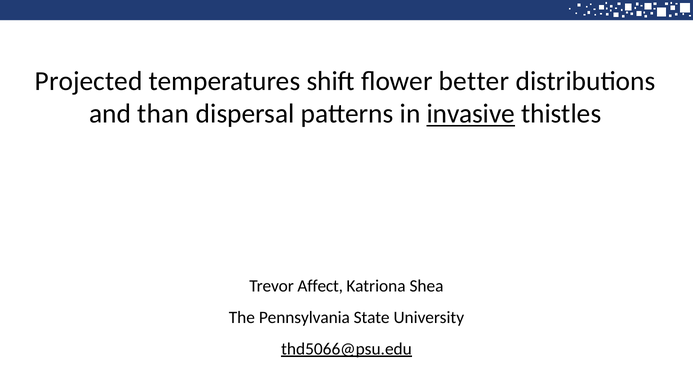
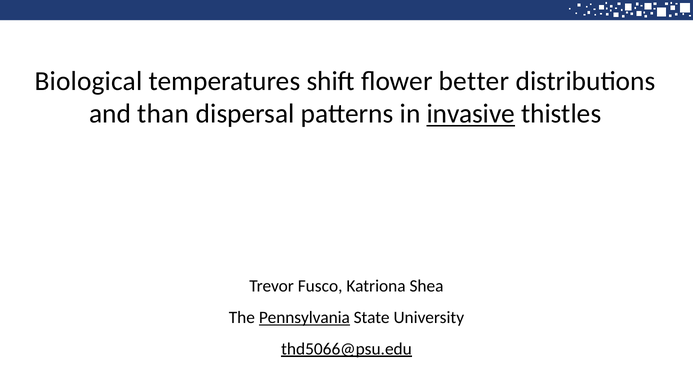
Projected: Projected -> Biological (89, 81)
Affect: Affect -> Fusco (320, 286)
Pennsylvania underline: none -> present (304, 317)
